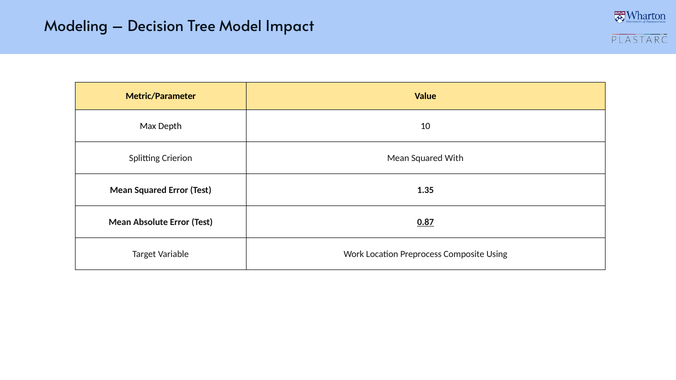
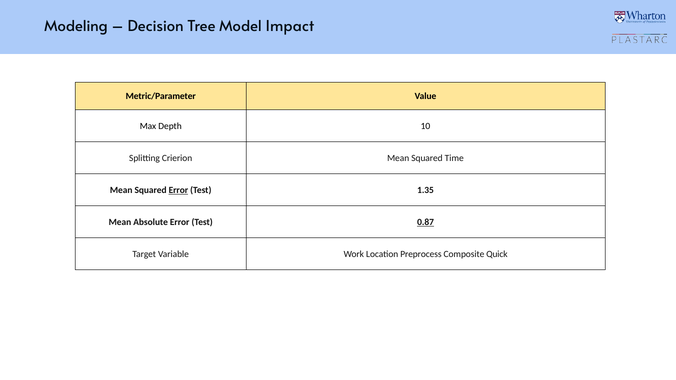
With: With -> Time (454, 158)
Error underline: none -> present (178, 190)
Using: Using -> Quick (497, 254)
